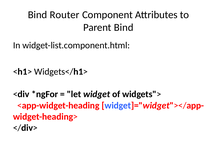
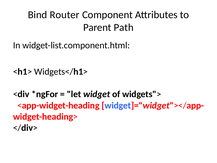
Parent Bind: Bind -> Path (124, 27)
